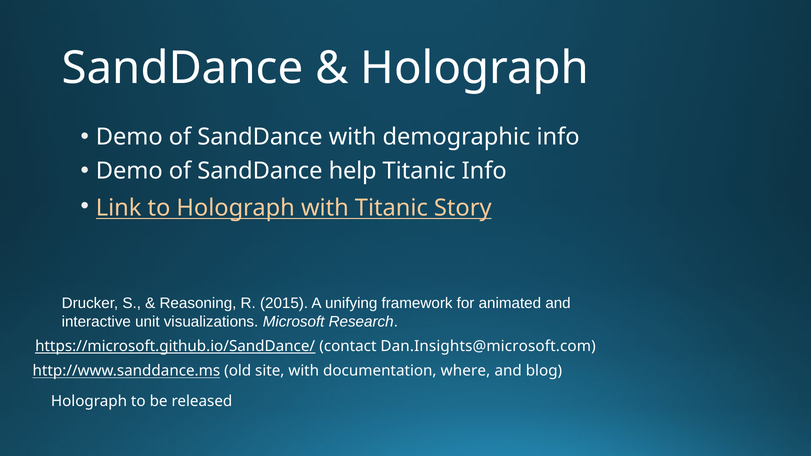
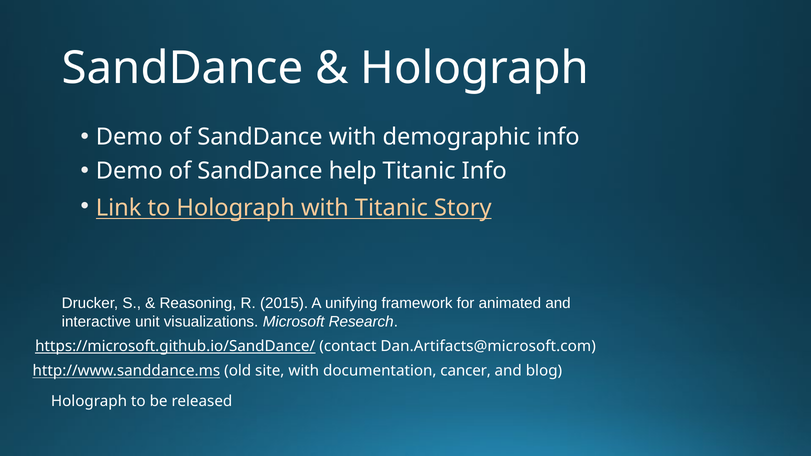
Dan.Insights@microsoft.com: Dan.Insights@microsoft.com -> Dan.Artifacts@microsoft.com (488, 346)
where: where -> cancer (466, 371)
